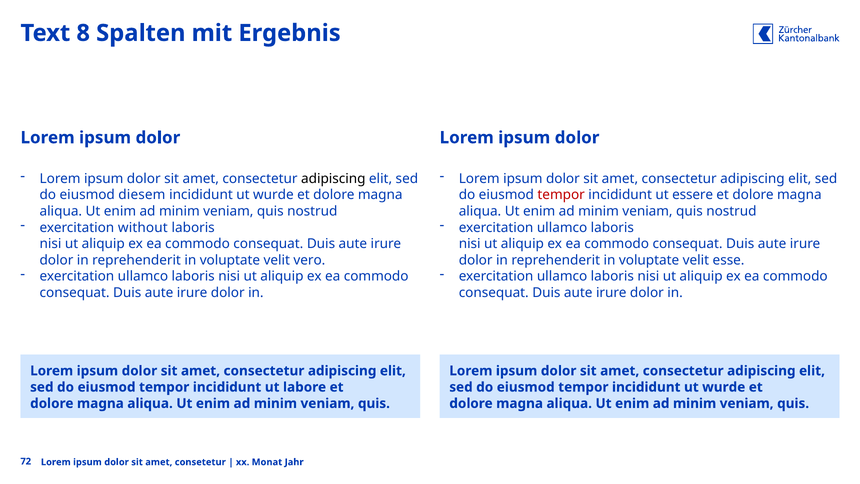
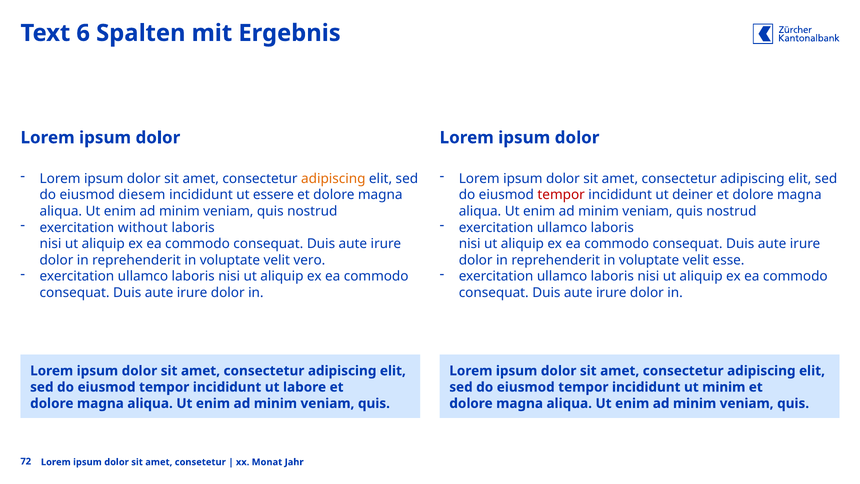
8: 8 -> 6 (83, 33)
adipiscing colour: black -> orange (333, 179)
wurde: wurde -> essere (273, 195)
essere: essere -> deiner (693, 195)
tempor incididunt ut wurde: wurde -> minim (724, 387)
